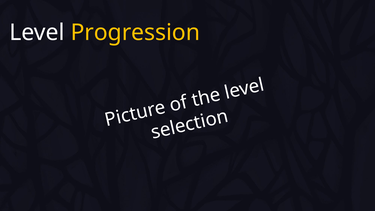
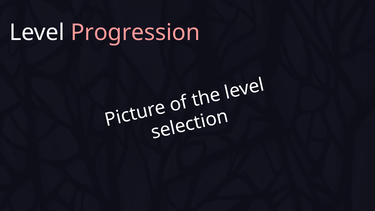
Progression colour: yellow -> pink (135, 33)
